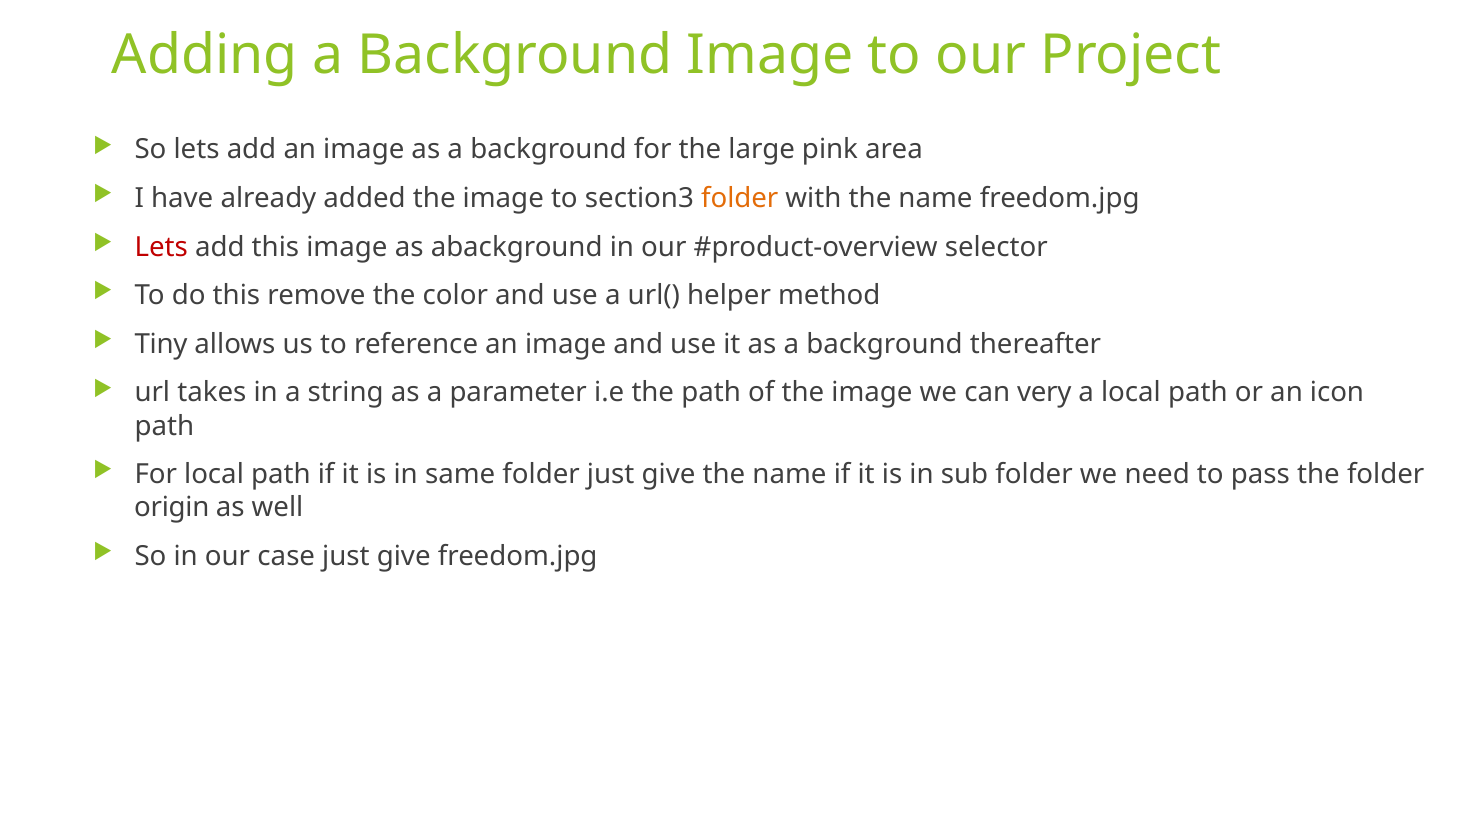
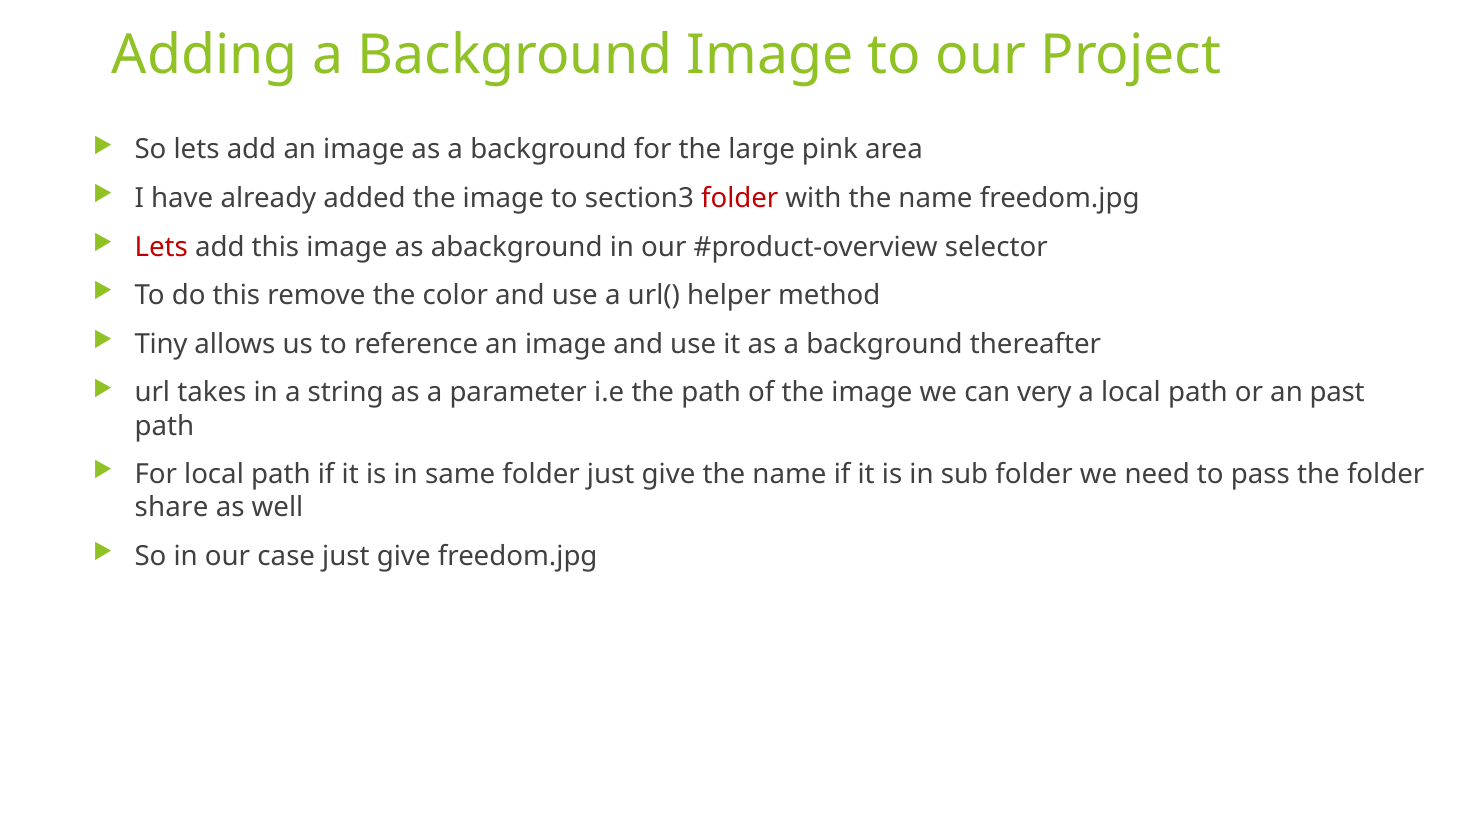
folder colour: orange -> red (740, 198)
icon: icon -> past (1337, 393)
origin: origin -> share (172, 508)
